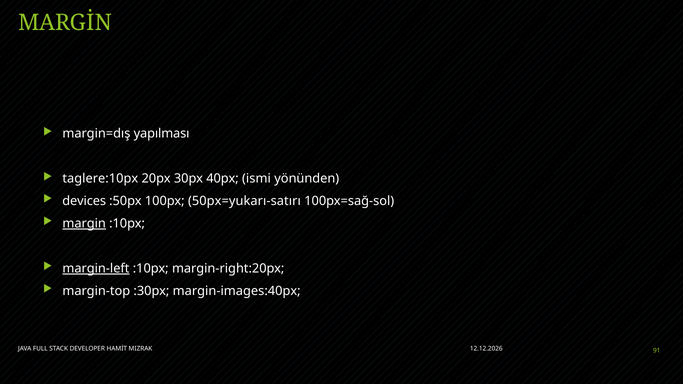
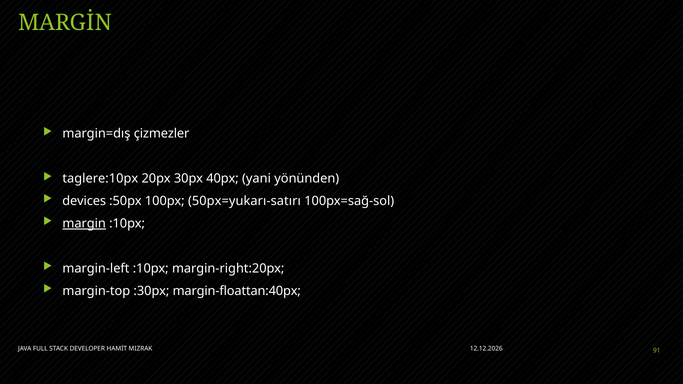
yapılması: yapılması -> çizmezler (162, 134)
ismi: ismi -> yani (257, 179)
margin-left underline: present -> none (96, 269)
margin-images:40px: margin-images:40px -> margin-floattan:40px (237, 291)
